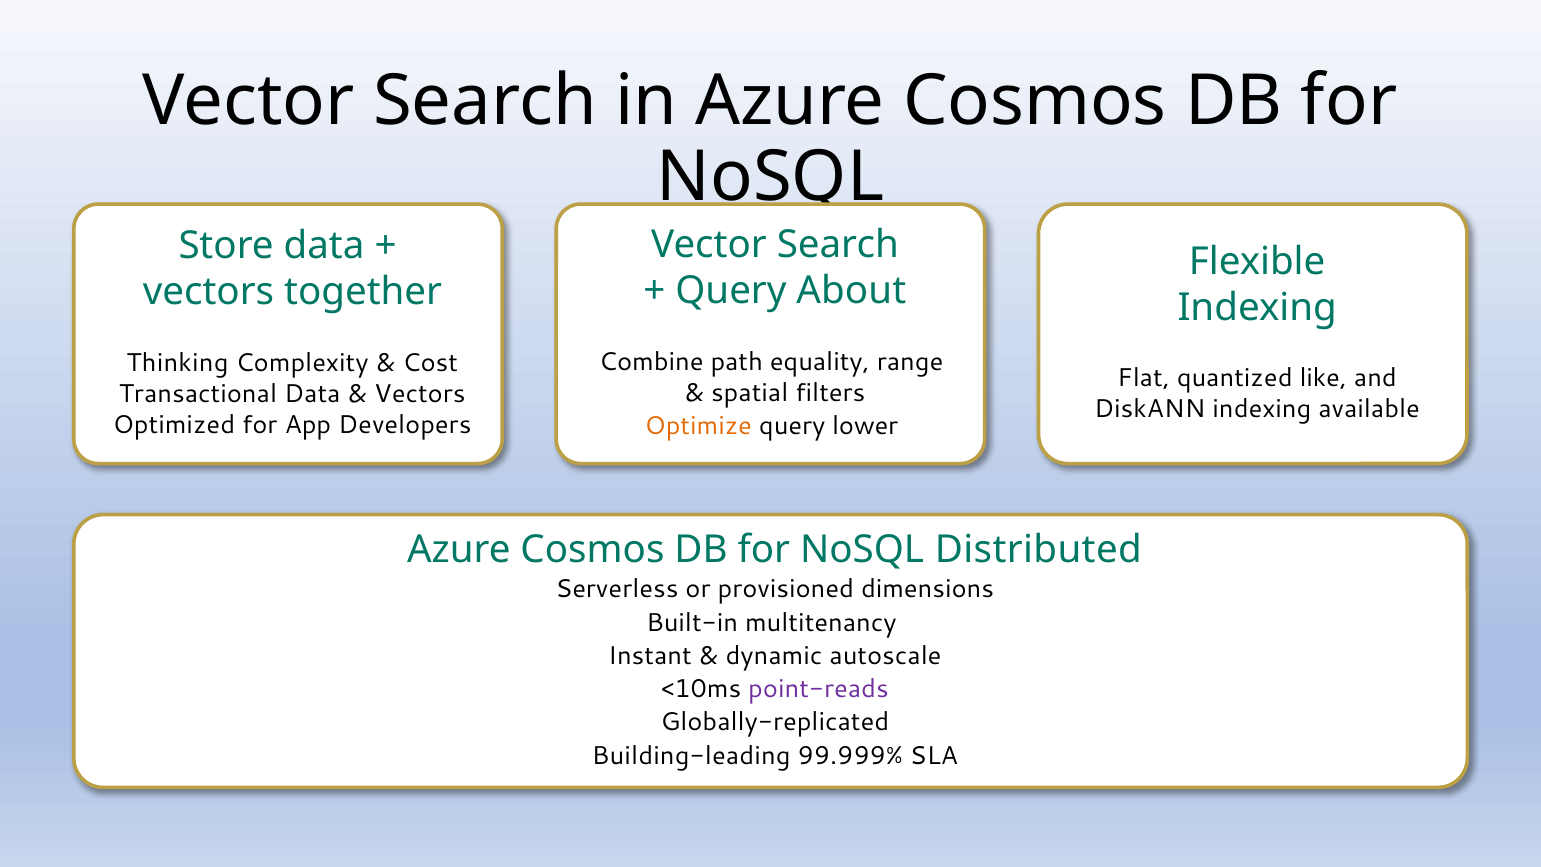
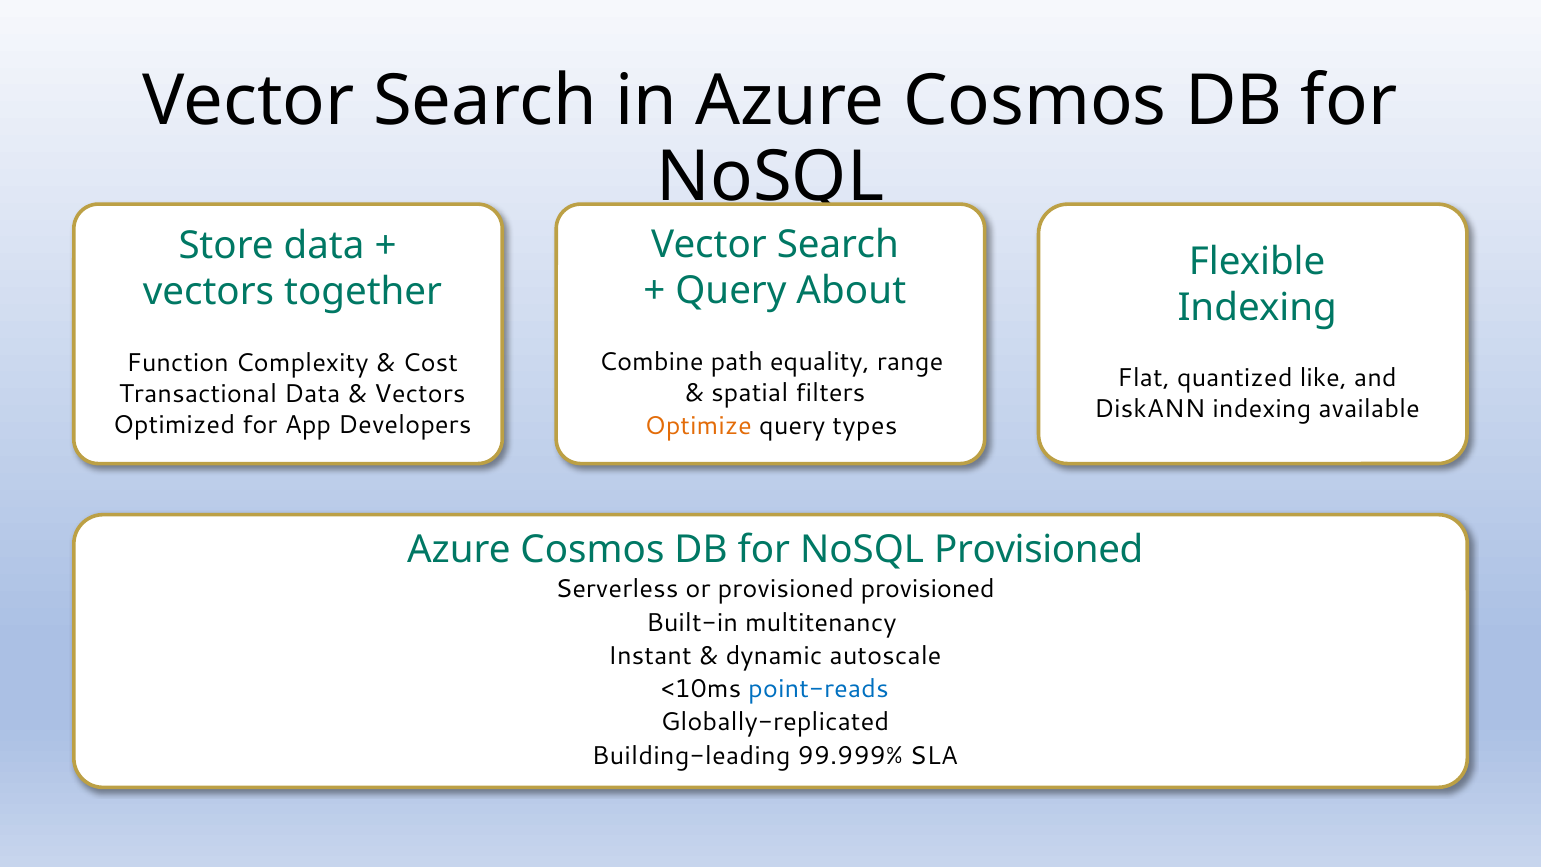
Thinking: Thinking -> Function (178, 363)
lower: lower -> types (865, 426)
NoSQL Distributed: Distributed -> Provisioned (1039, 549)
provisioned dimensions: dimensions -> provisioned (928, 589)
point-reads colour: purple -> blue (819, 689)
